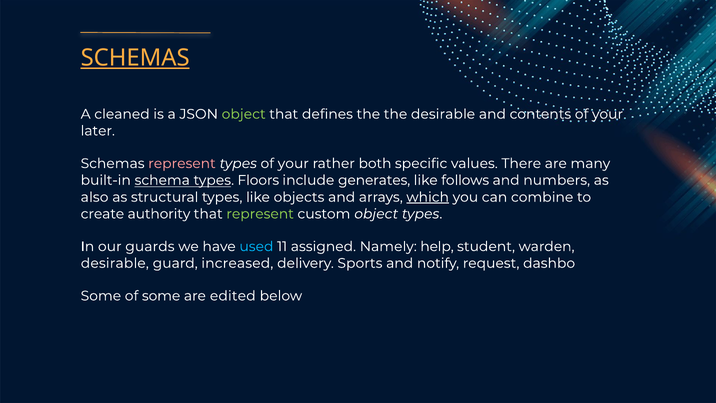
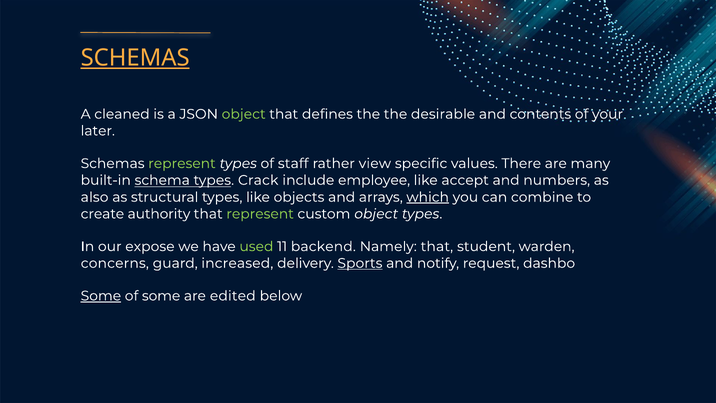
represent colour: pink -> light green (182, 163)
types of your: your -> staff (293, 163)
both: both -> view (375, 163)
Floors: Floors -> Crack (258, 180)
generates: generates -> employee (374, 180)
follows: follows -> accept (465, 180)
guards: guards -> expose (150, 246)
used colour: light blue -> light green (256, 246)
assigned: assigned -> backend (323, 246)
Namely help: help -> that (437, 246)
desirable: desirable -> concerns (115, 263)
Sports underline: none -> present (360, 263)
Some underline: none -> present (101, 296)
